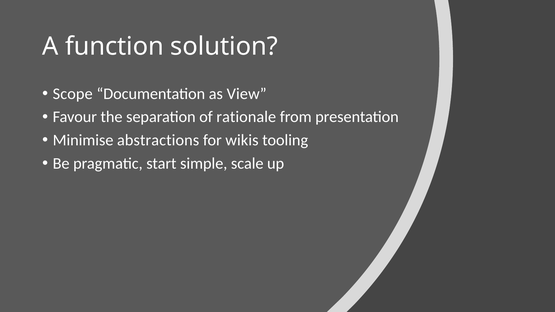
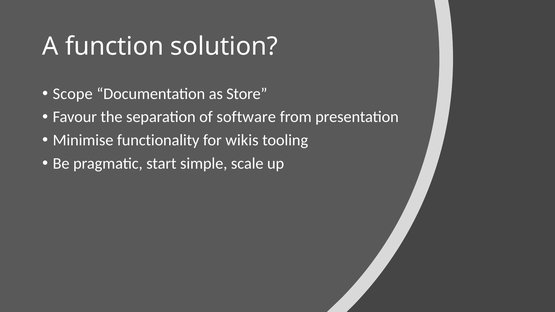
View: View -> Store (247, 94)
rationale: rationale -> software (246, 117)
abstractions: abstractions -> functionality (158, 140)
